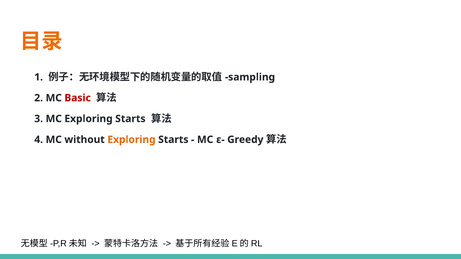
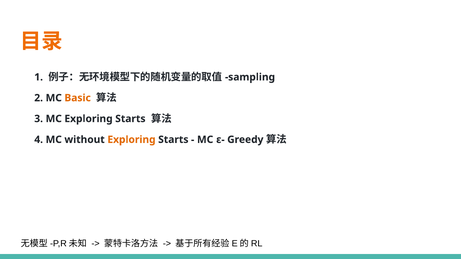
Basic colour: red -> orange (78, 98)
